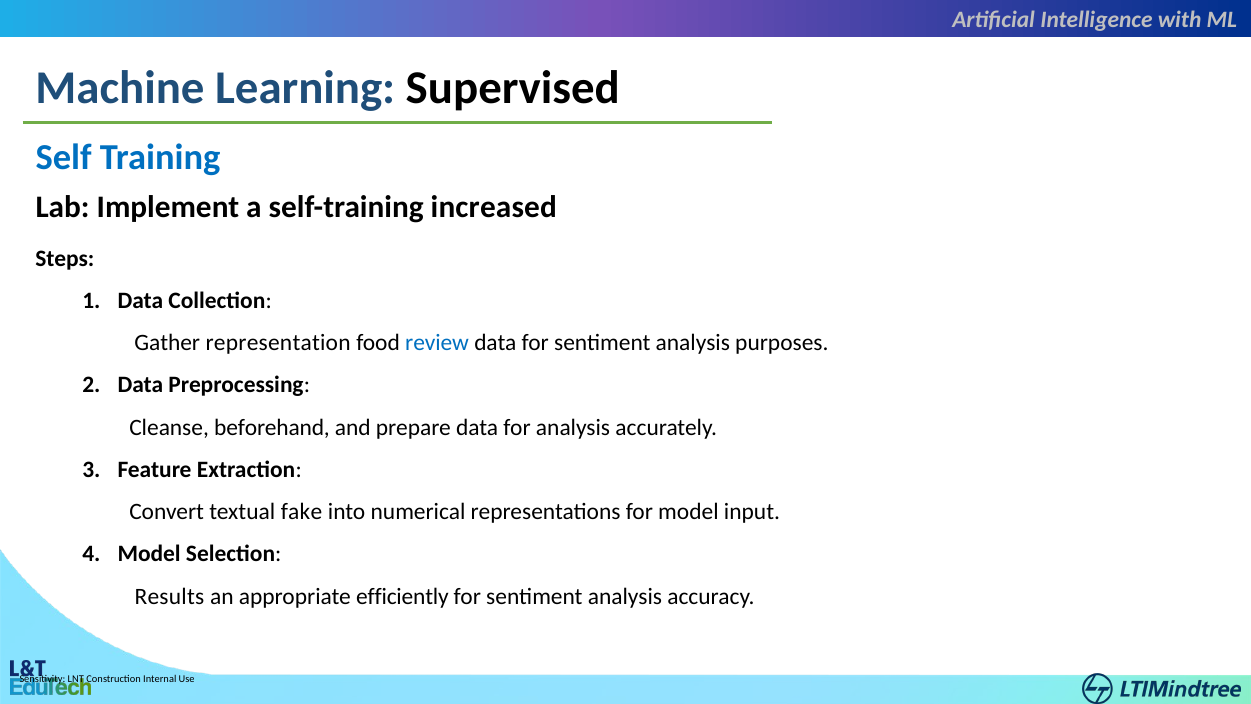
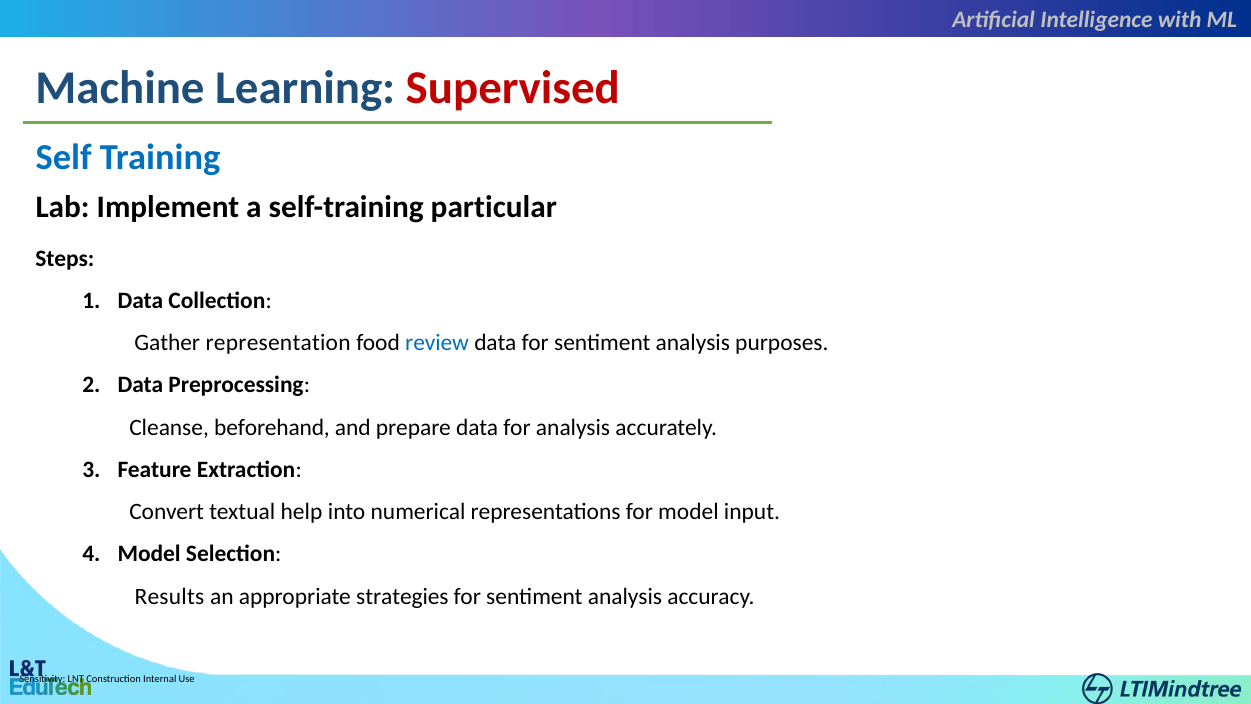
Supervised colour: black -> red (513, 88)
increased: increased -> particular (494, 208)
fake: fake -> help (302, 512)
efficiently: efficiently -> strategies (402, 596)
